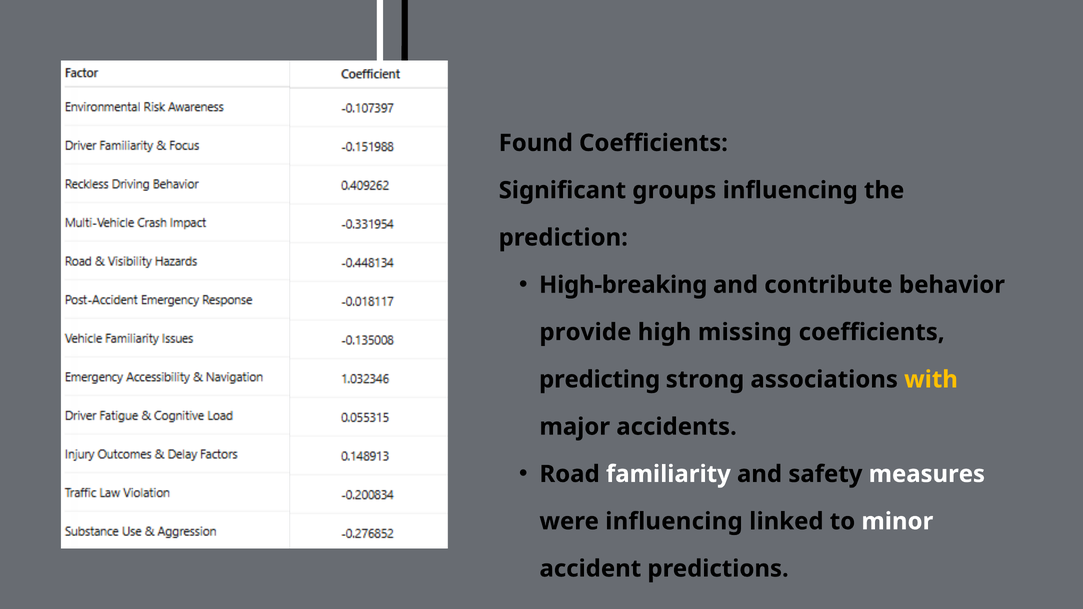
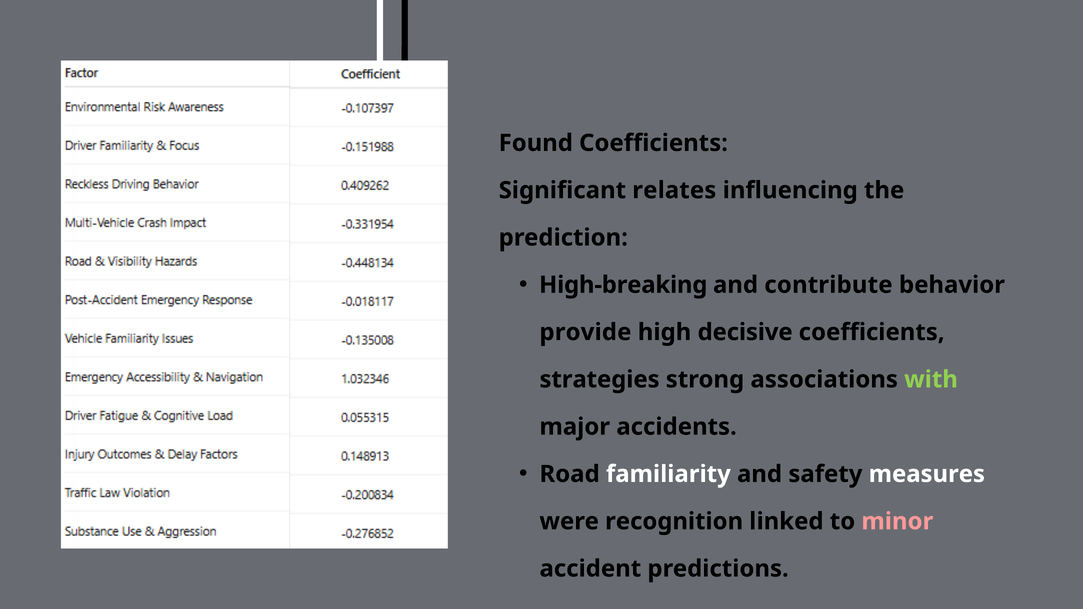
groups: groups -> relates (674, 190)
missing: missing -> decisive (745, 332)
predicting: predicting -> strategies (600, 380)
with colour: yellow -> light green (931, 380)
were influencing: influencing -> recognition (674, 522)
minor colour: white -> pink (897, 522)
